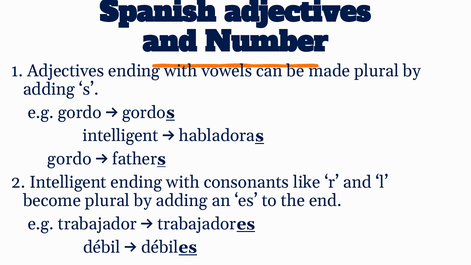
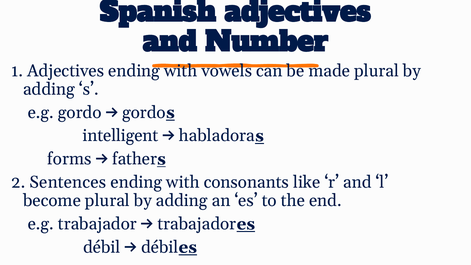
gordo: gordo -> forms (69, 159)
2 Intelligent: Intelligent -> Sentences (68, 182)
